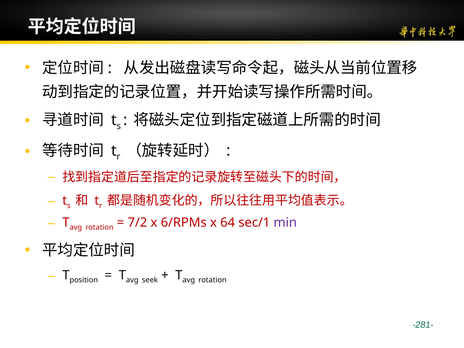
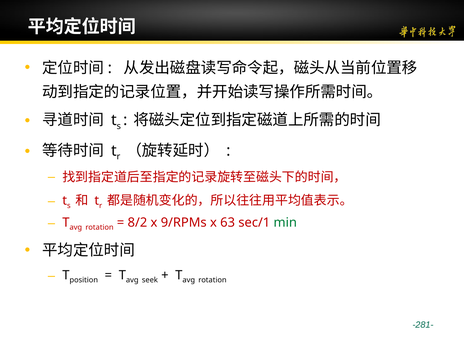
7/2: 7/2 -> 8/2 (137, 222)
6/RPMs: 6/RPMs -> 9/RPMs (184, 222)
64: 64 -> 63 (228, 222)
min colour: purple -> green (285, 222)
